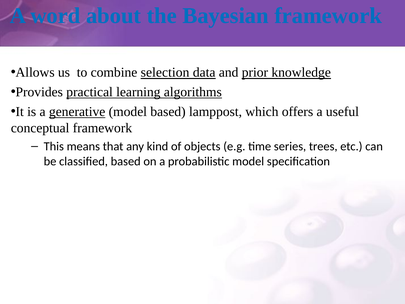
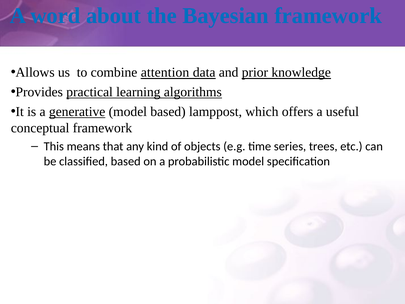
selection: selection -> attention (165, 73)
